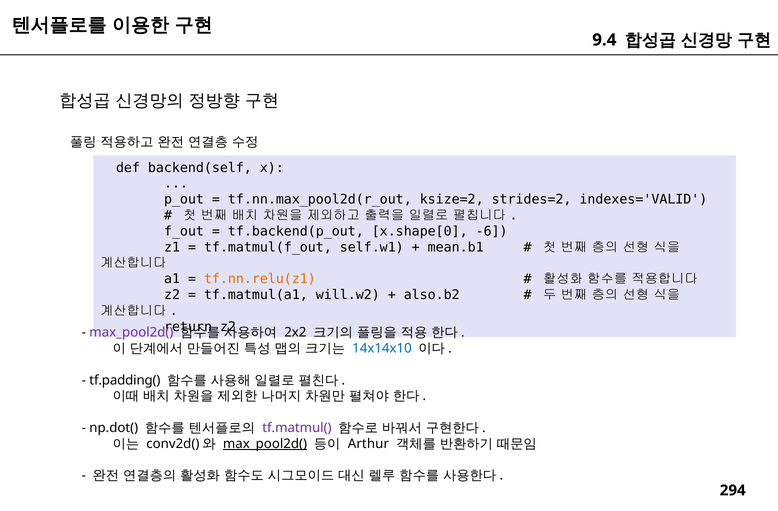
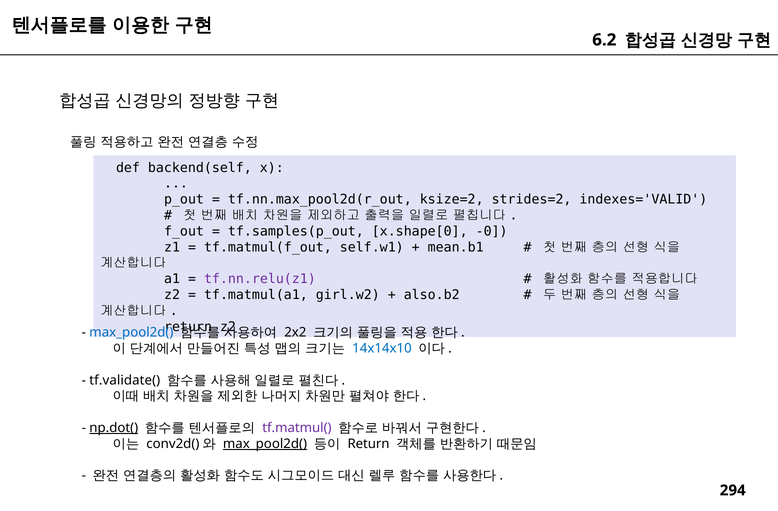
9.4: 9.4 -> 6.2 (604, 40)
tf.backend(p_out: tf.backend(p_out -> tf.samples(p_out (296, 231)
-6: -6 -> -0 (492, 231)
tf.nn.relu(z1 colour: orange -> purple (260, 279)
will.w2: will.w2 -> girl.w2 (348, 295)
max_pool2d( colour: purple -> blue (131, 332)
tf.padding(: tf.padding( -> tf.validate( (125, 380)
np.dot( underline: none -> present (114, 428)
Arthur: Arthur -> Return (369, 444)
